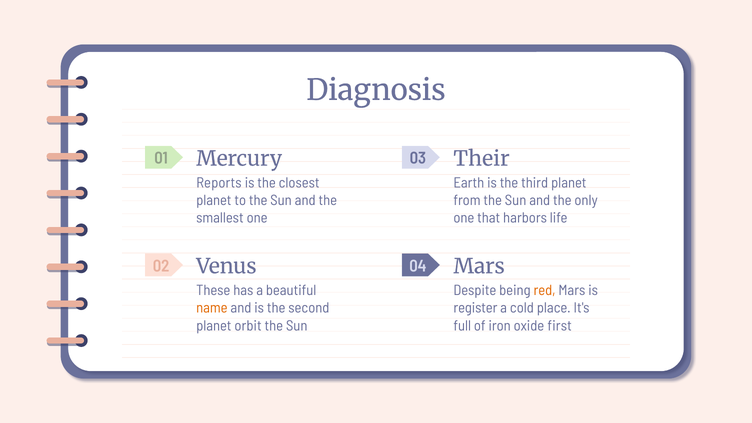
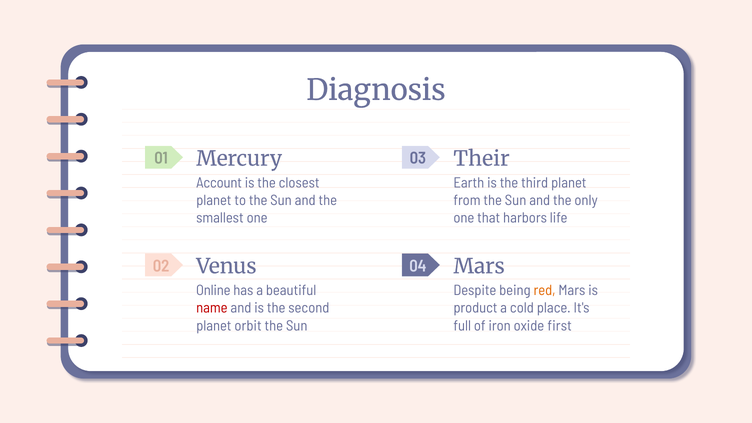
Reports: Reports -> Account (219, 183)
These: These -> Online (213, 291)
name colour: orange -> red (212, 308)
register: register -> product (475, 308)
